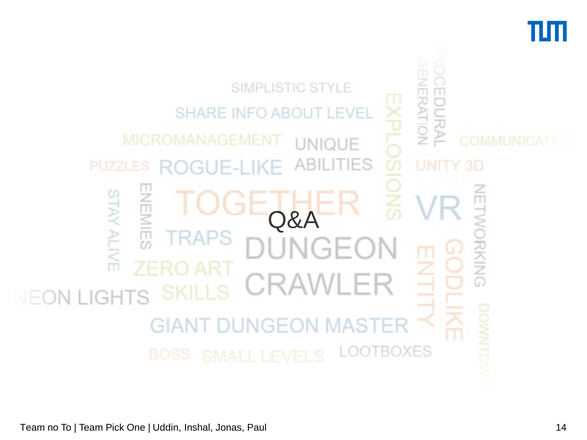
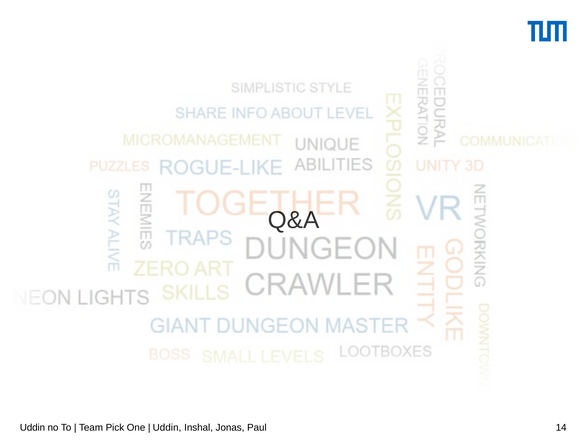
Team: Team -> Uddin (32, 428)
